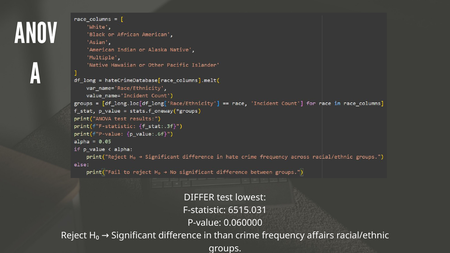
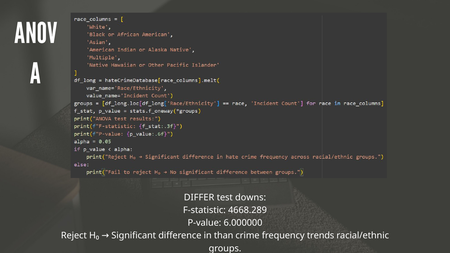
lowest: lowest -> downs (251, 198)
6515.031: 6515.031 -> 4668.289 (248, 210)
0.060000: 0.060000 -> 6.000000 (243, 223)
affairs: affairs -> trends (321, 236)
